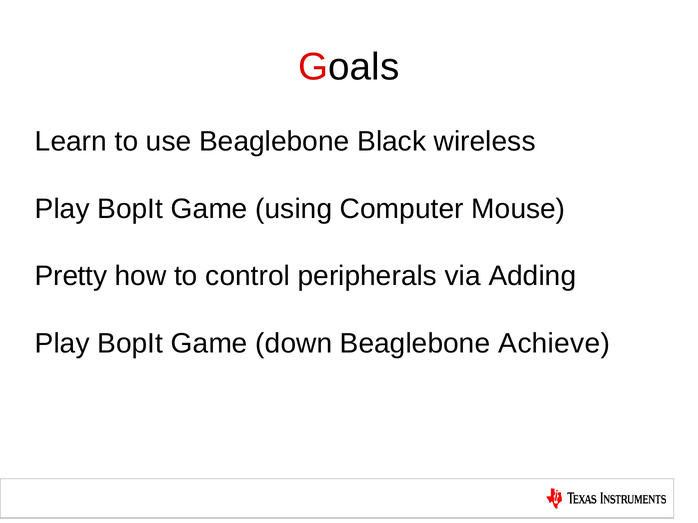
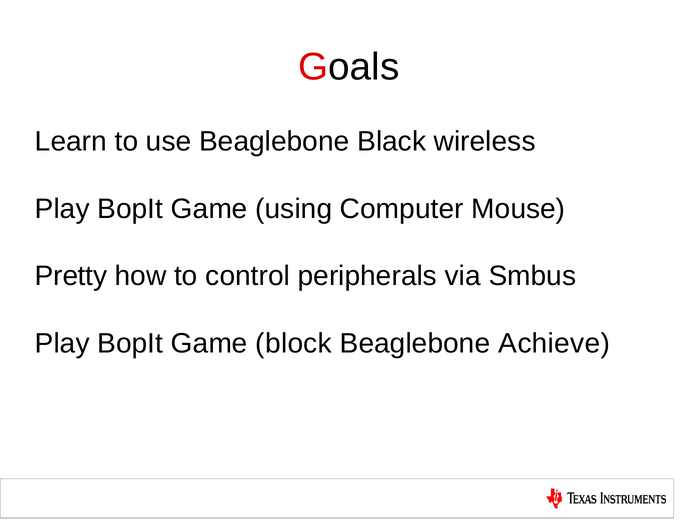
Adding: Adding -> Smbus (532, 276)
down: down -> block (294, 344)
